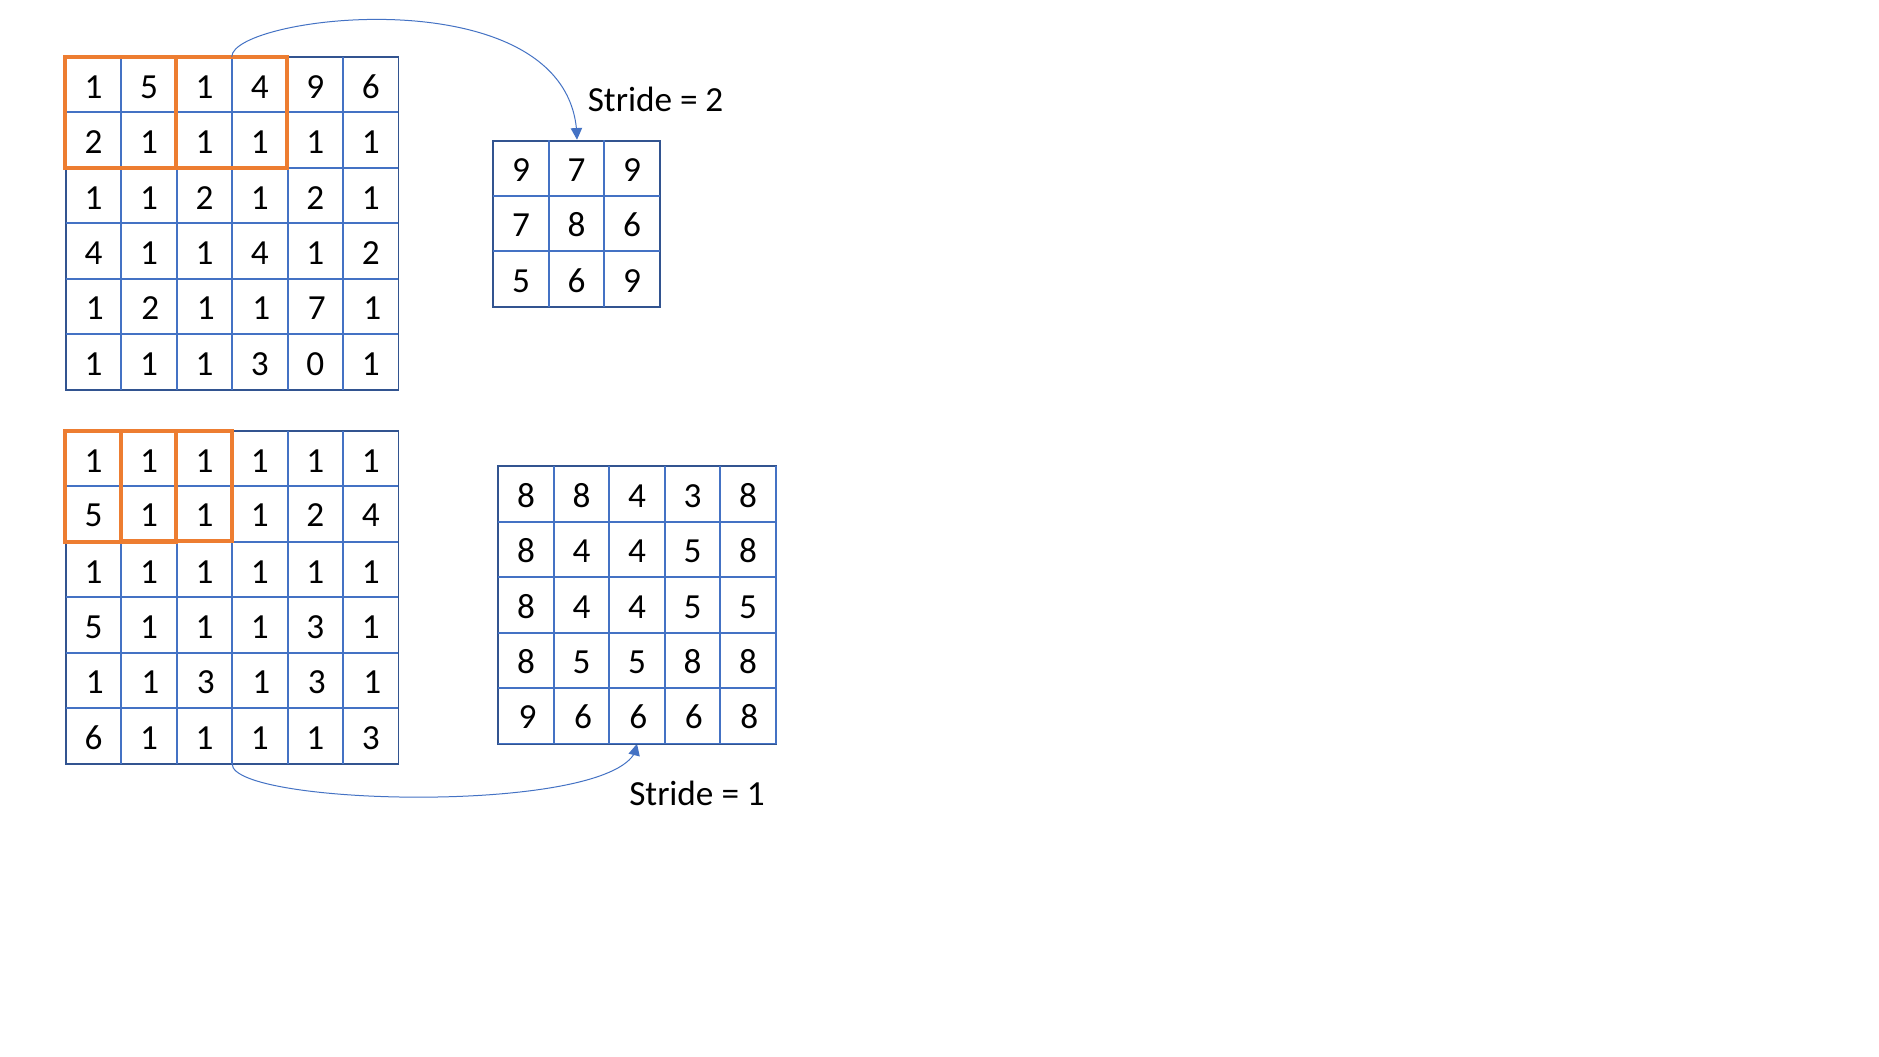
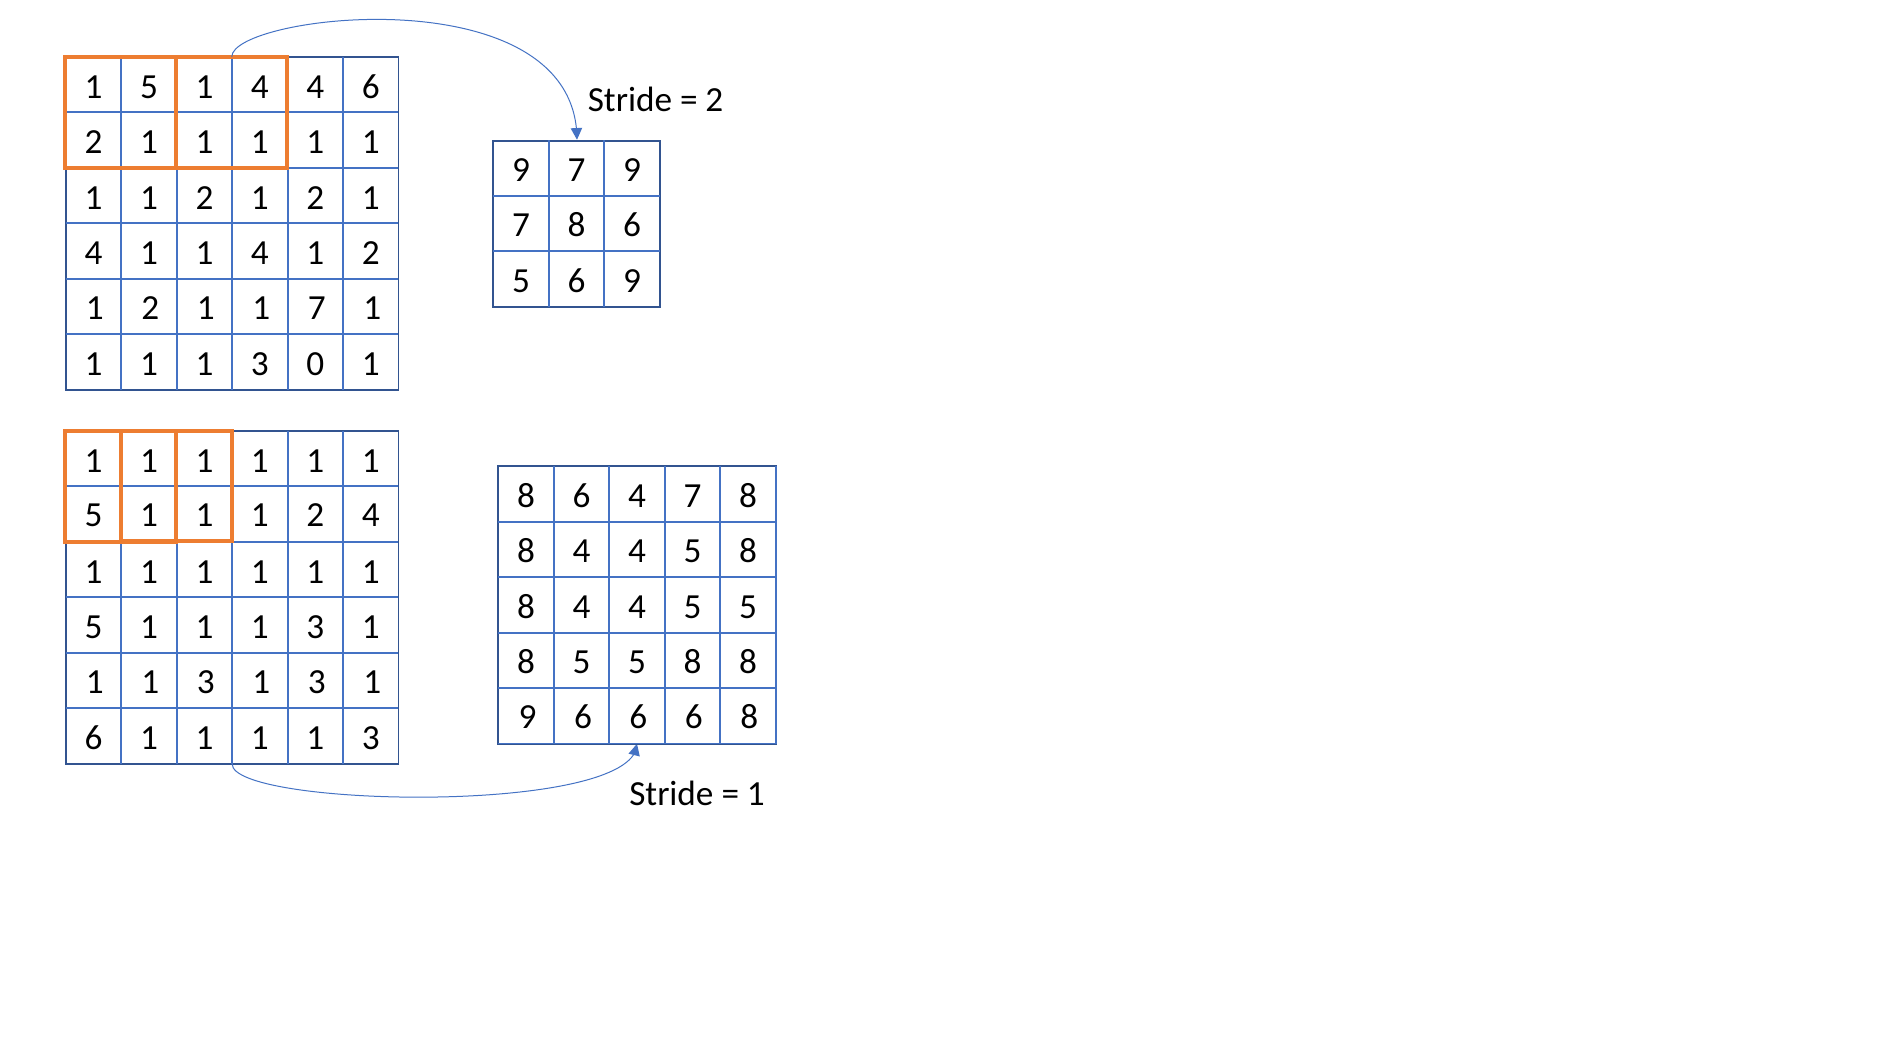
1 4 9: 9 -> 4 (315, 87)
8: 8 -> 6 (582, 496)
4 3: 3 -> 7 (693, 496)
